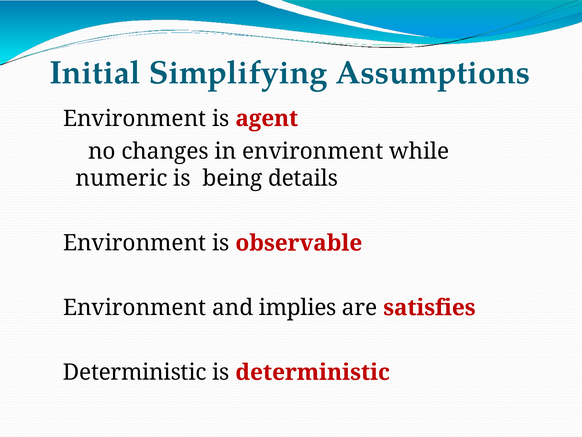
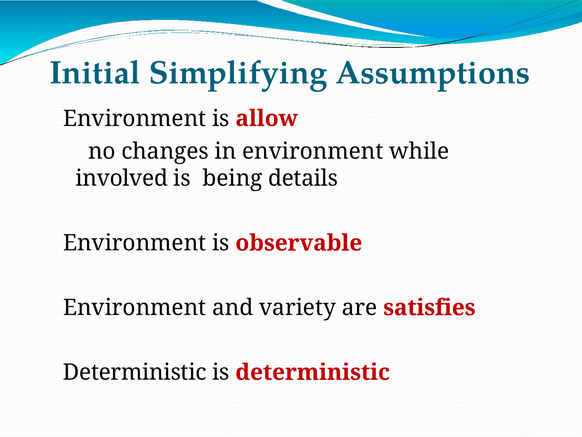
agent: agent -> allow (267, 118)
numeric: numeric -> involved (122, 178)
implies: implies -> variety (298, 307)
